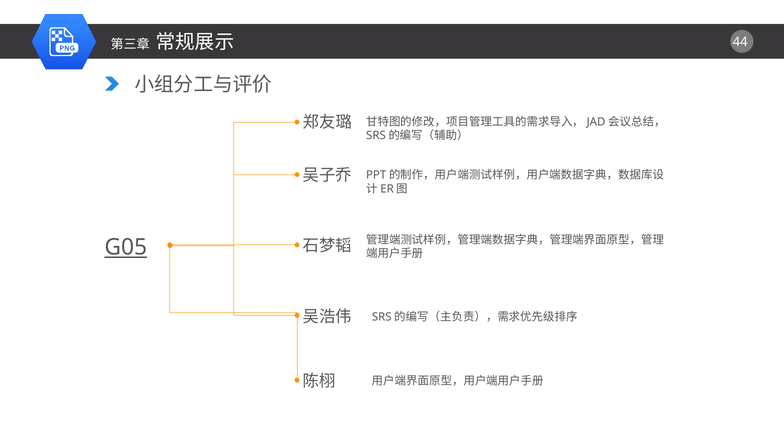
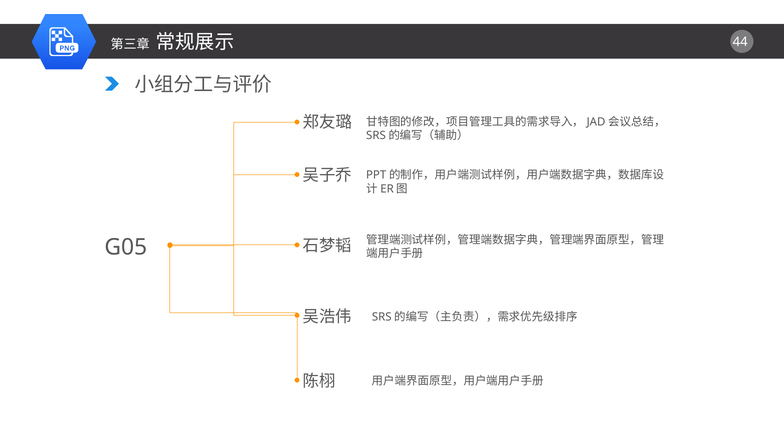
G05 underline: present -> none (126, 247)
